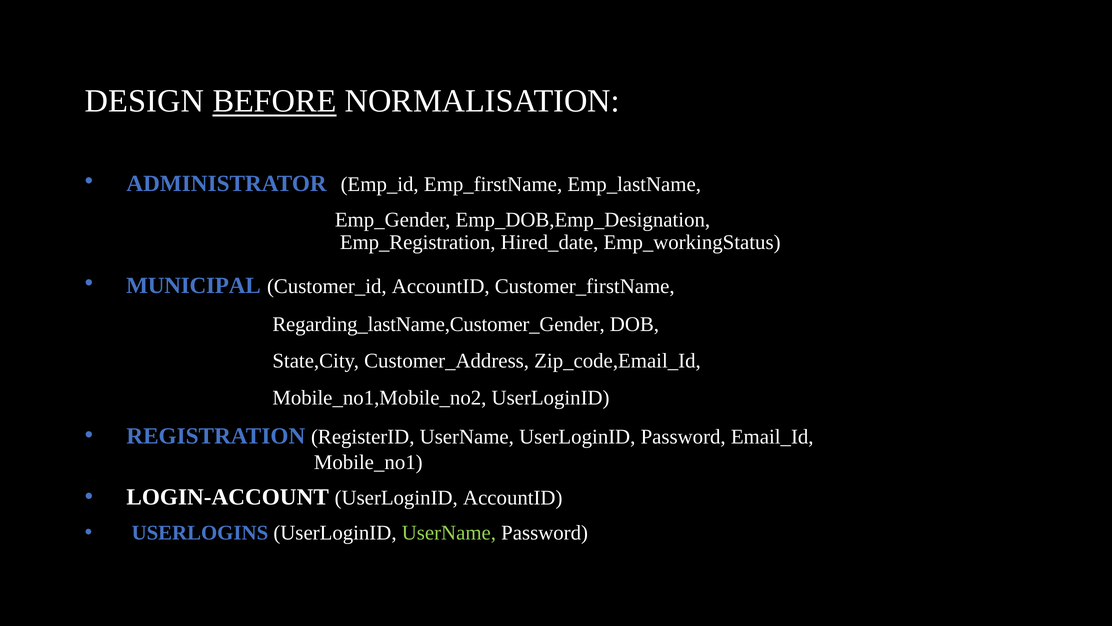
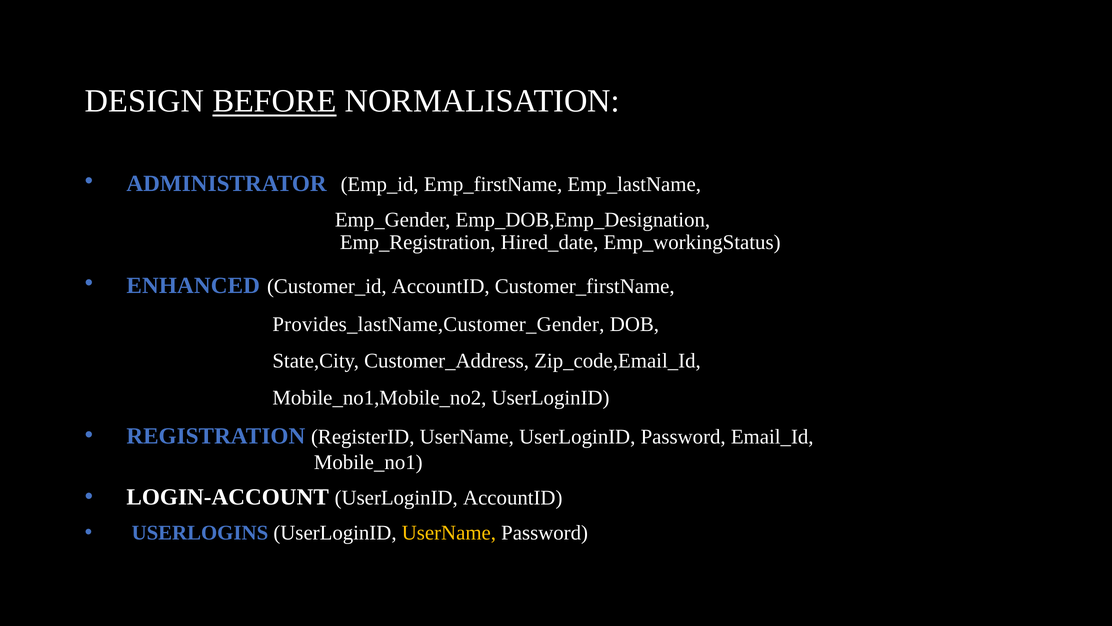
MUNICIPAL: MUNICIPAL -> ENHANCED (193, 285)
Regarding_lastName,Customer_Gender: Regarding_lastName,Customer_Gender -> Provides_lastName,Customer_Gender (438, 324)
UserName colour: light green -> yellow (449, 532)
